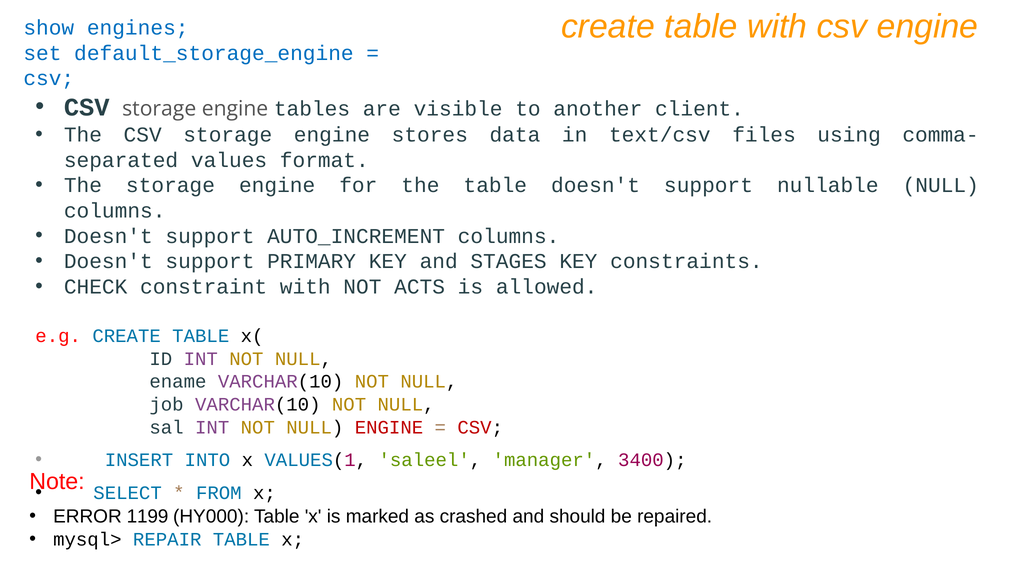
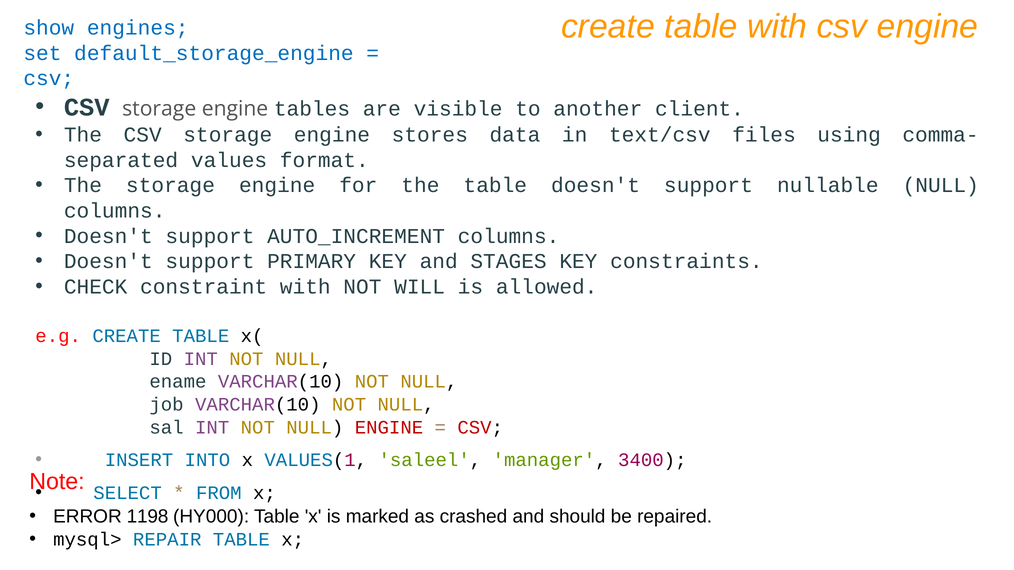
ACTS: ACTS -> WILL (420, 287)
1199: 1199 -> 1198 (148, 517)
